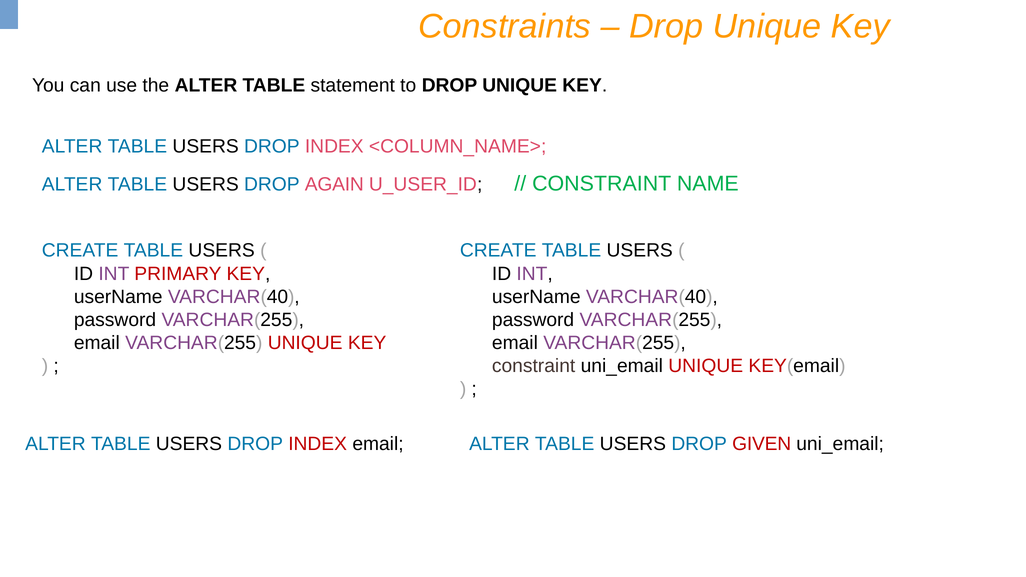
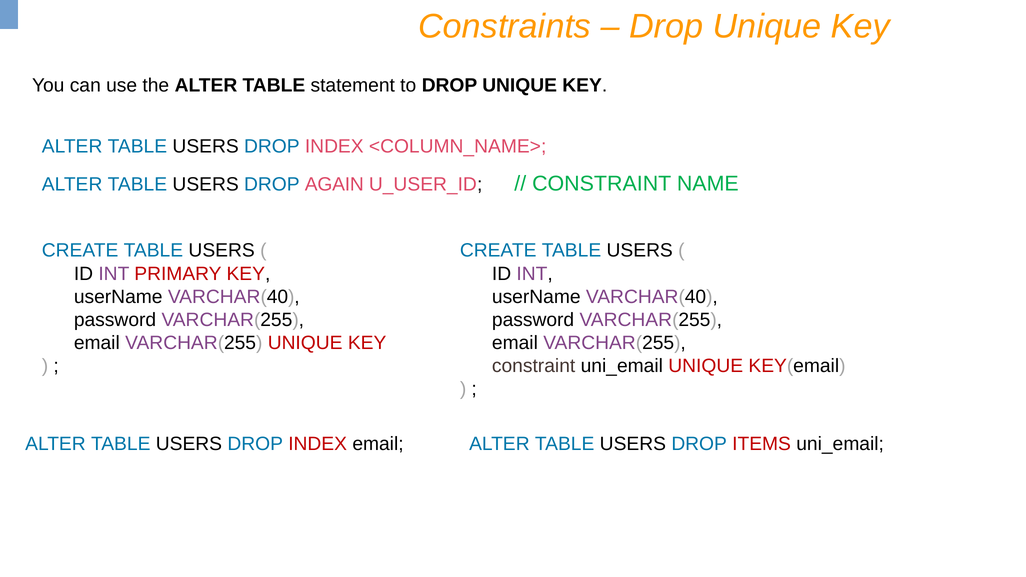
GIVEN: GIVEN -> ITEMS (762, 444)
